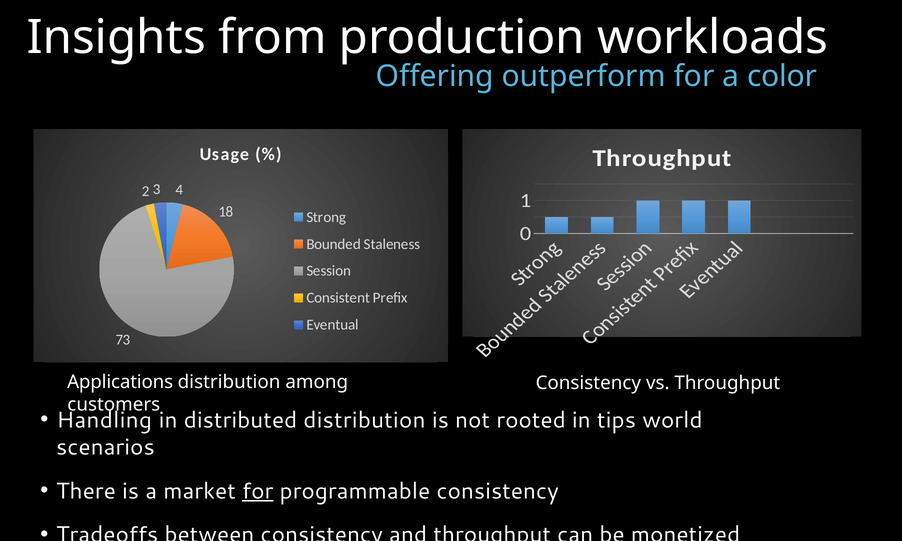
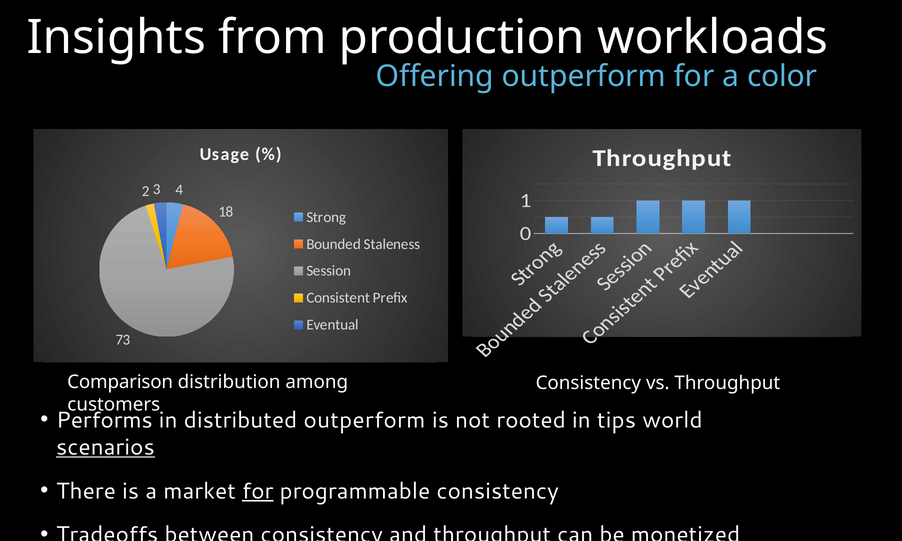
Applications: Applications -> Comparison (120, 382)
Handling: Handling -> Performs (104, 420)
distributed distribution: distribution -> outperform (364, 420)
scenarios underline: none -> present (105, 447)
